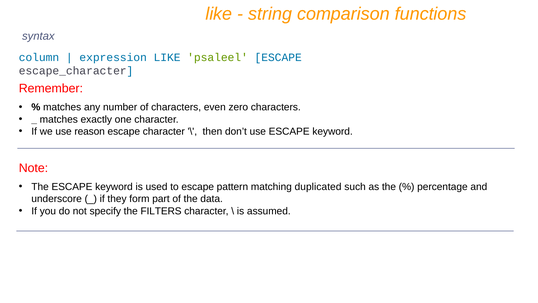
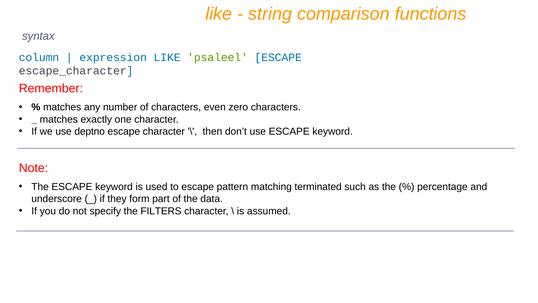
reason: reason -> deptno (90, 131)
duplicated: duplicated -> terminated (318, 187)
